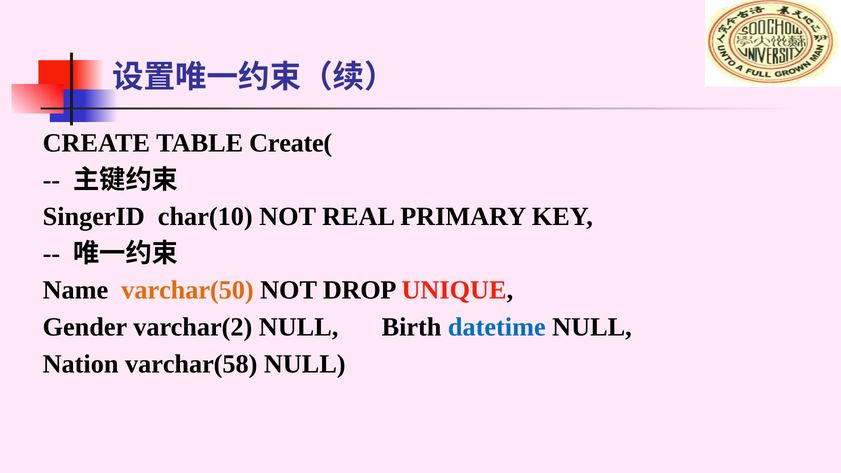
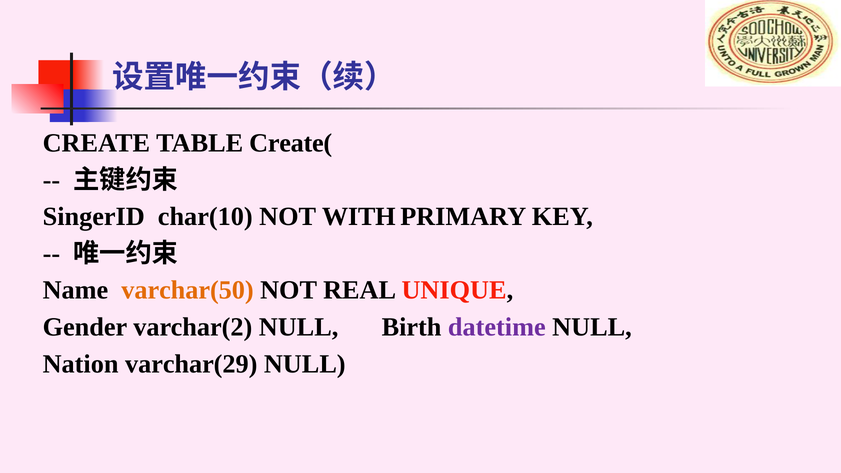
REAL: REAL -> WITH (359, 217)
DROP: DROP -> REAL (360, 290)
datetime colour: blue -> purple (497, 327)
varchar(58: varchar(58 -> varchar(29 (191, 364)
